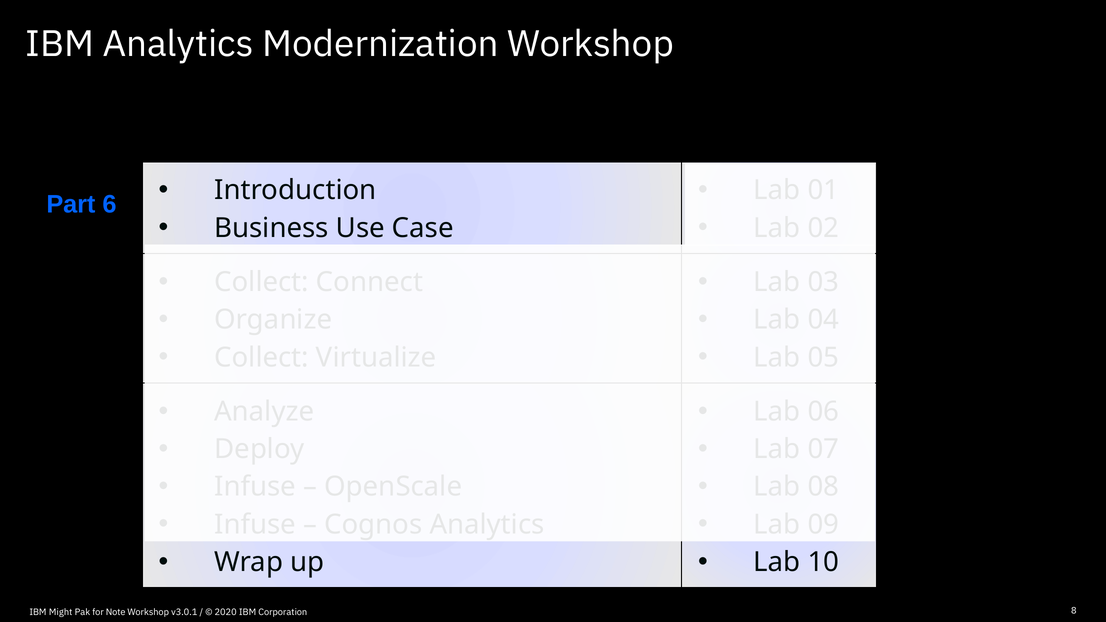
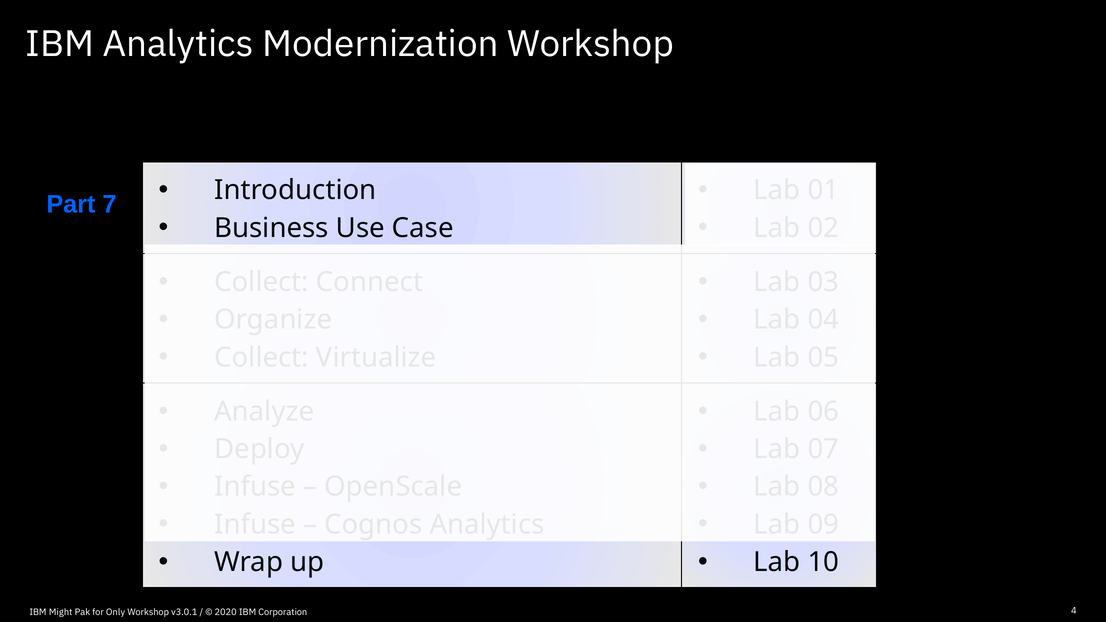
6: 6 -> 7 (110, 204)
Note: Note -> Only (116, 612)
8: 8 -> 4 (1074, 611)
